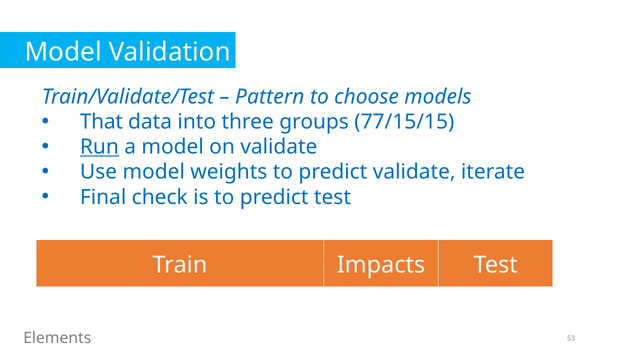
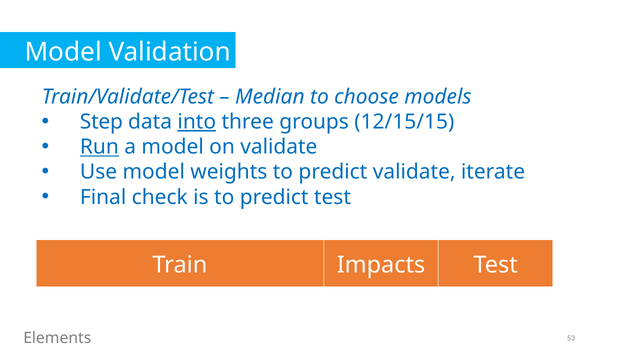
Pattern: Pattern -> Median (270, 97)
That: That -> Step (101, 122)
into underline: none -> present (197, 122)
77/15/15: 77/15/15 -> 12/15/15 (404, 122)
